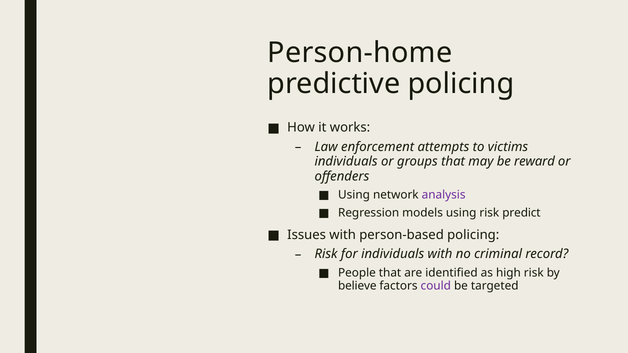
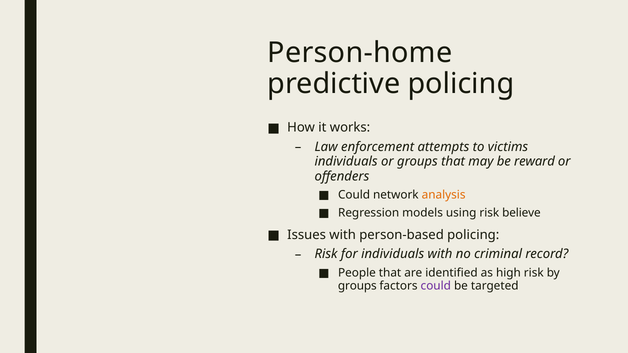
Using: Using -> Could (354, 195)
analysis colour: purple -> orange (444, 195)
predict: predict -> believe (521, 213)
believe: believe -> groups (357, 286)
